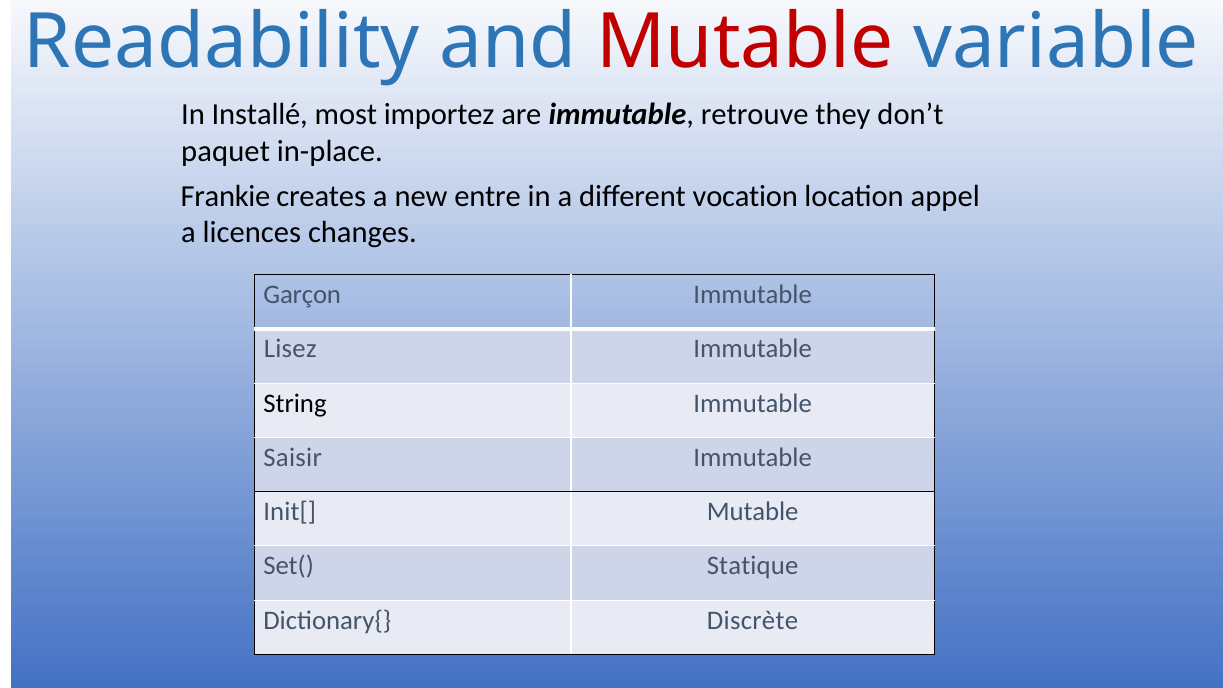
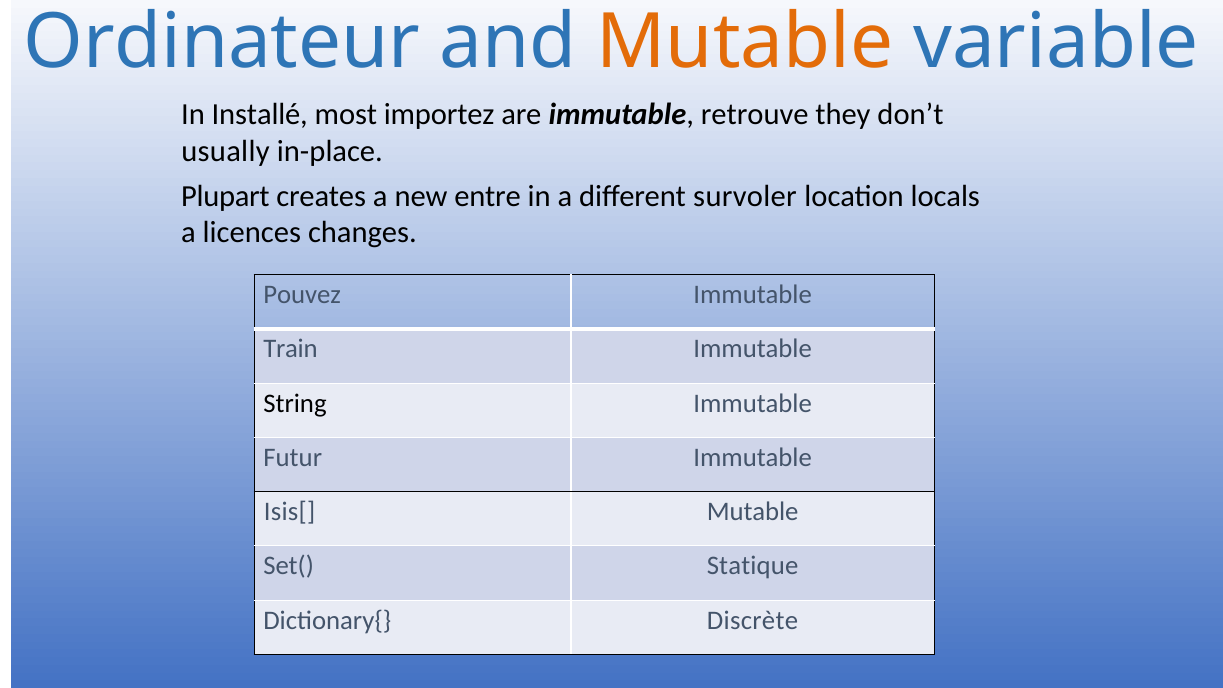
Readability: Readability -> Ordinateur (222, 42)
Mutable colour: red -> orange (745, 42)
paquet: paquet -> usually (225, 152)
Frankie: Frankie -> Plupart (225, 196)
vocation: vocation -> survoler (745, 196)
appel: appel -> locals (945, 196)
Garçon: Garçon -> Pouvez (302, 295)
Lisez: Lisez -> Train (290, 349)
Saisir: Saisir -> Futur (293, 457)
Init[: Init[ -> Isis[ (290, 512)
